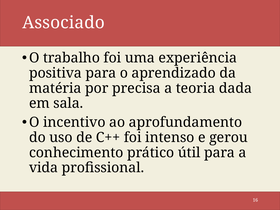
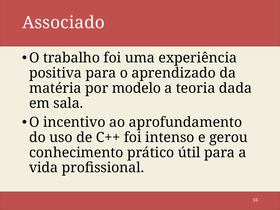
precisa: precisa -> modelo (136, 88)
